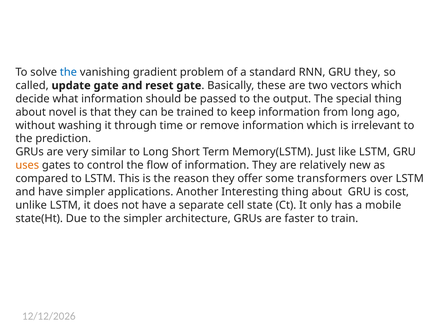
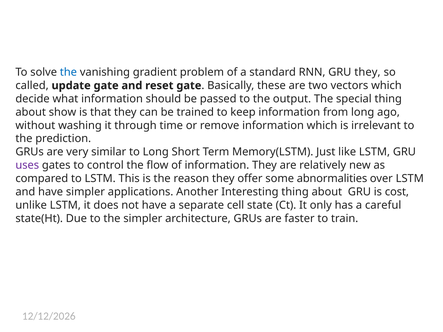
novel: novel -> show (63, 112)
uses colour: orange -> purple (27, 165)
transformers: transformers -> abnormalities (332, 179)
mobile: mobile -> careful (383, 205)
